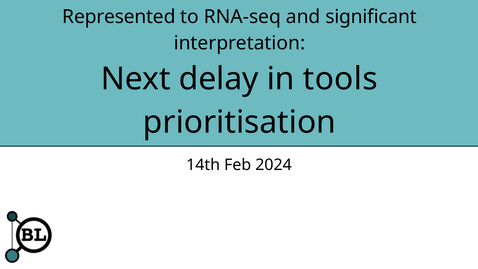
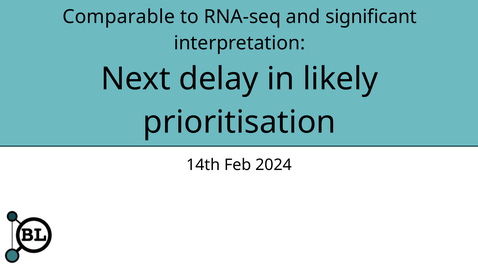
Represented: Represented -> Comparable (119, 17)
tools: tools -> likely (341, 79)
